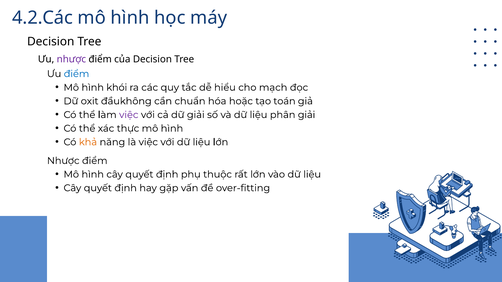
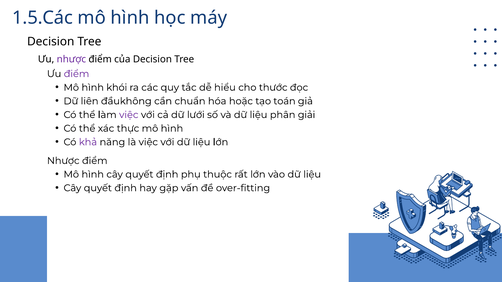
4.2.Các: 4.2.Các -> 1.5.Các (43, 18)
điểm colour: blue -> purple (77, 74)
mạch: mạch -> thước (273, 88)
oxit: oxit -> liên (90, 101)
dữ giải: giải -> lưới (196, 115)
khả colour: orange -> purple (88, 142)
